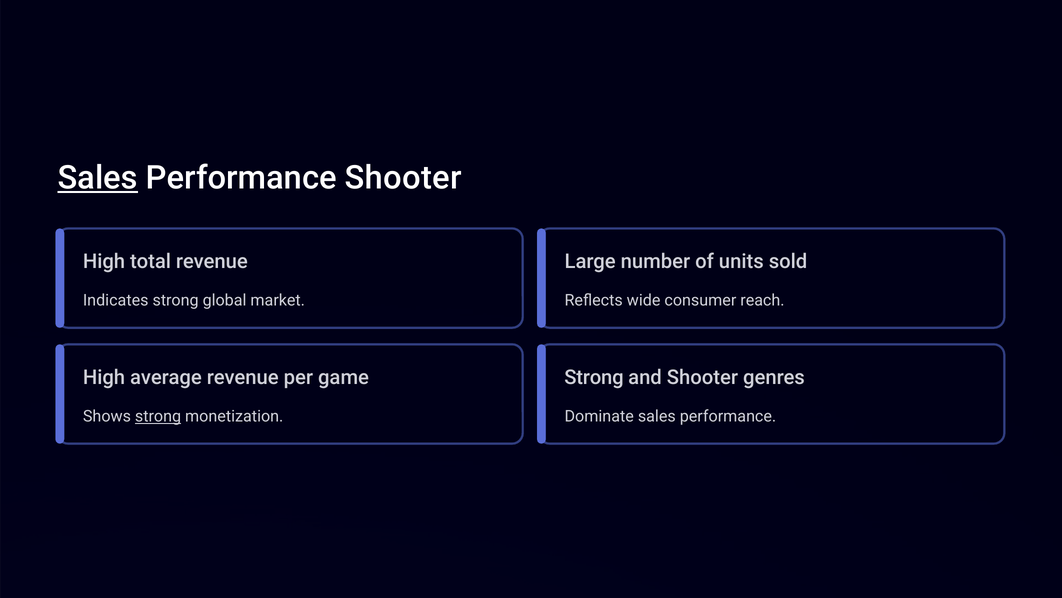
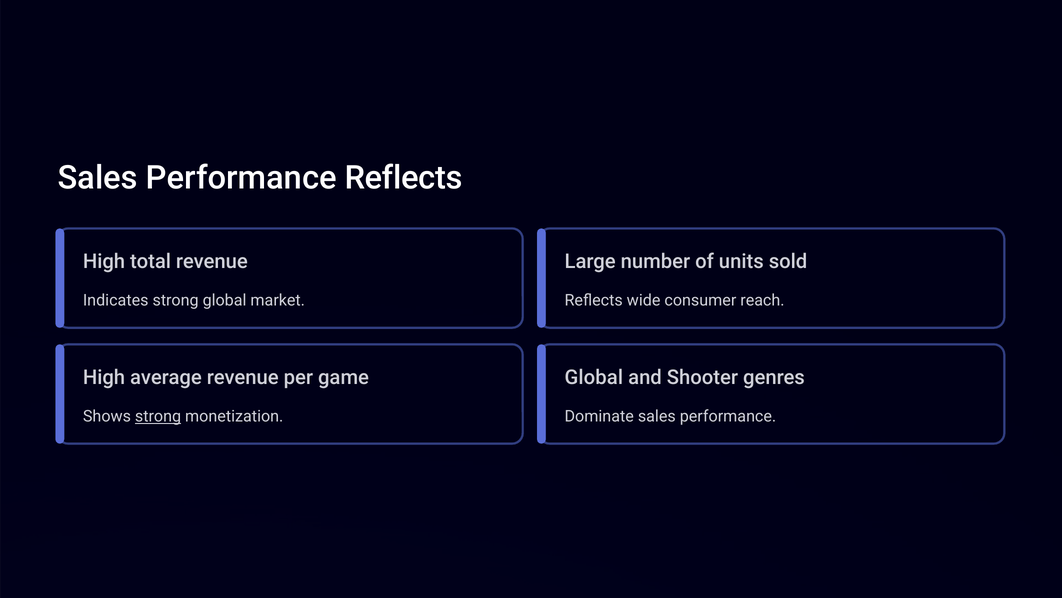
Sales underline: present -> none (98, 178)
Performance Shooter: Shooter -> Reflects (404, 178)
Strong: Strong -> Global (594, 377)
